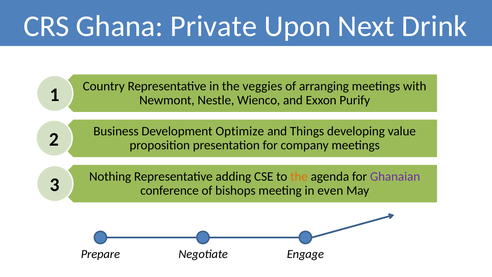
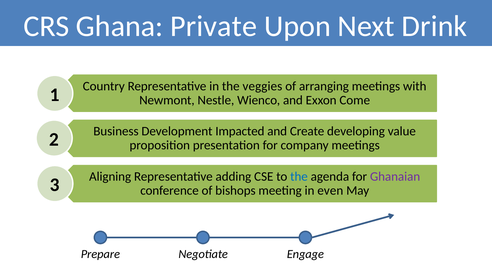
Purify: Purify -> Come (355, 100)
Optimize: Optimize -> Impacted (240, 131)
Things: Things -> Create (307, 131)
Nothing: Nothing -> Aligning (110, 176)
the colour: orange -> blue (299, 176)
